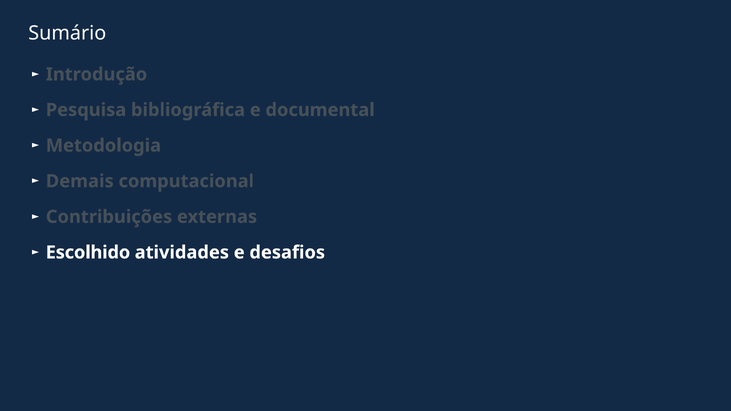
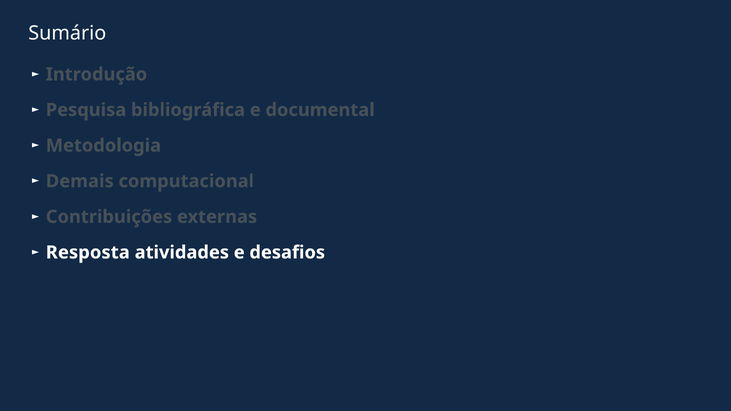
Escolhido: Escolhido -> Resposta (88, 253)
